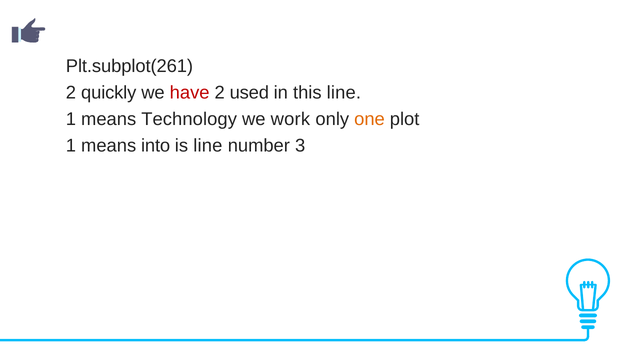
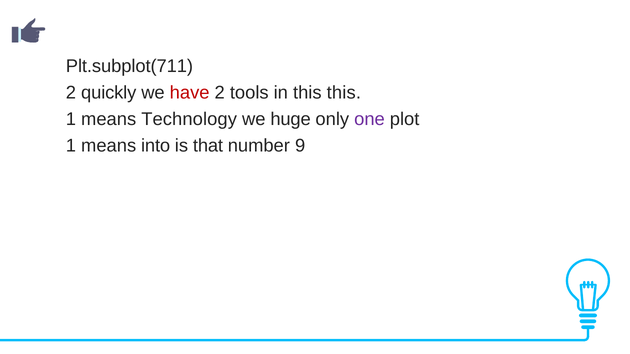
Plt.subplot(261: Plt.subplot(261 -> Plt.subplot(711 (129, 66)
used: used -> tools (249, 93)
this line: line -> this (344, 93)
work: work -> huge (291, 119)
one colour: orange -> purple (370, 119)
is line: line -> that (208, 146)
3: 3 -> 9 (300, 146)
